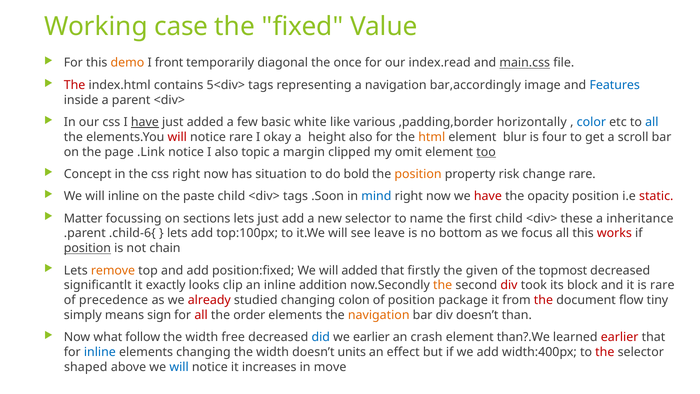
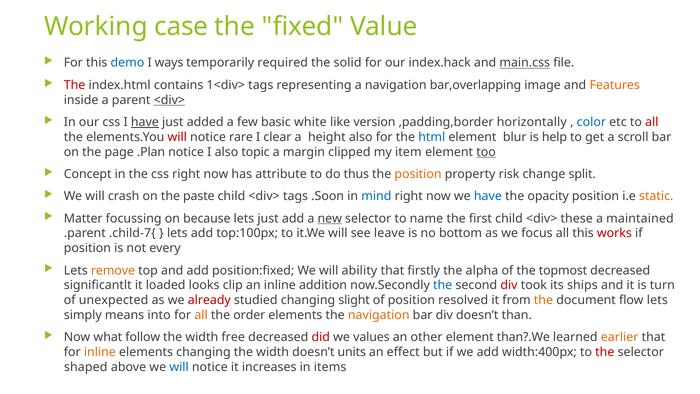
demo colour: orange -> blue (127, 63)
front: front -> ways (169, 63)
diagonal: diagonal -> required (283, 63)
once: once -> solid (348, 63)
index.read: index.read -> index.hack (440, 63)
5<div>: 5<div> -> 1<div> (226, 85)
bar,accordingly: bar,accordingly -> bar,overlapping (476, 85)
Features colour: blue -> orange (615, 85)
<div> underline: none -> present (169, 100)
various: various -> version (374, 122)
all colour: blue -> red (652, 122)
okay: okay -> clear (277, 137)
html colour: orange -> blue (432, 137)
four: four -> help (555, 137)
.Link: .Link -> .Plan (151, 152)
omit: omit -> item (408, 152)
situation: situation -> attribute (281, 174)
bold: bold -> thus (356, 174)
change rare: rare -> split (582, 174)
will inline: inline -> crash (124, 196)
have colour: red -> blue (488, 196)
static colour: red -> orange (656, 196)
sections: sections -> because (207, 218)
new underline: none -> present (330, 218)
inheritance: inheritance -> maintained (640, 218)
.child-6{: .child-6{ -> .child-7{ (132, 233)
position underline: present -> none (87, 248)
chain: chain -> every (165, 248)
will added: added -> ability (359, 270)
given: given -> alpha (482, 270)
exactly: exactly -> loaded (166, 285)
the colour: orange -> blue (443, 285)
block: block -> ships (582, 285)
is rare: rare -> turn (662, 285)
precedence: precedence -> unexpected (114, 300)
colon: colon -> slight (354, 300)
package: package -> resolved (463, 300)
the colour: red -> orange (543, 300)
flow tiny: tiny -> lets (657, 300)
sign: sign -> into (159, 315)
all colour: red -> orange (201, 315)
did colour: blue -> red (321, 337)
we earlier: earlier -> values (371, 337)
crash: crash -> other (427, 337)
earlier colour: red -> orange (620, 337)
inline colour: blue -> orange (100, 352)
move: move -> items (330, 367)
